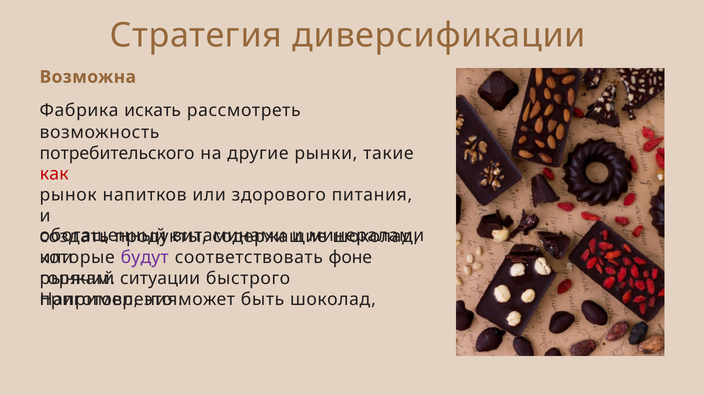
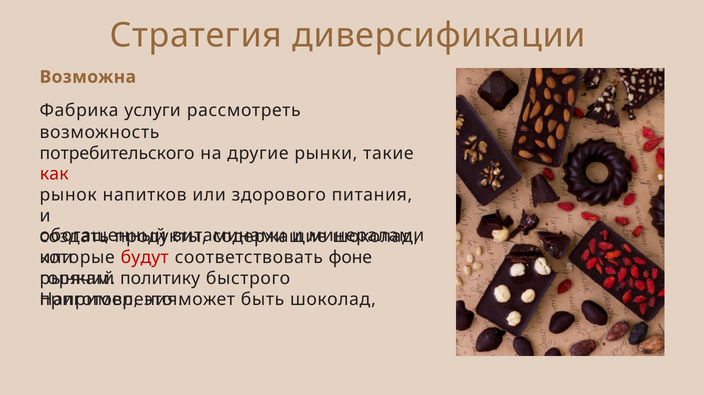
искать: искать -> услуги (153, 111)
будут colour: purple -> red (145, 258)
ситуации: ситуации -> политику (160, 279)
